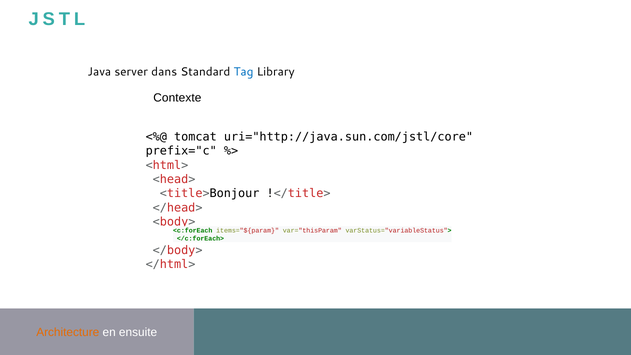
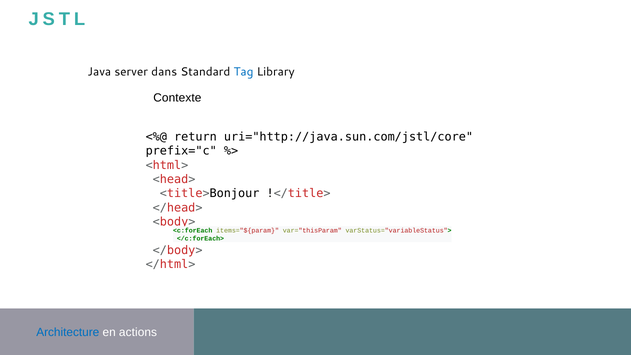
tomcat: tomcat -> return (195, 137)
Architecture colour: orange -> blue (68, 332)
ensuite: ensuite -> actions (138, 332)
